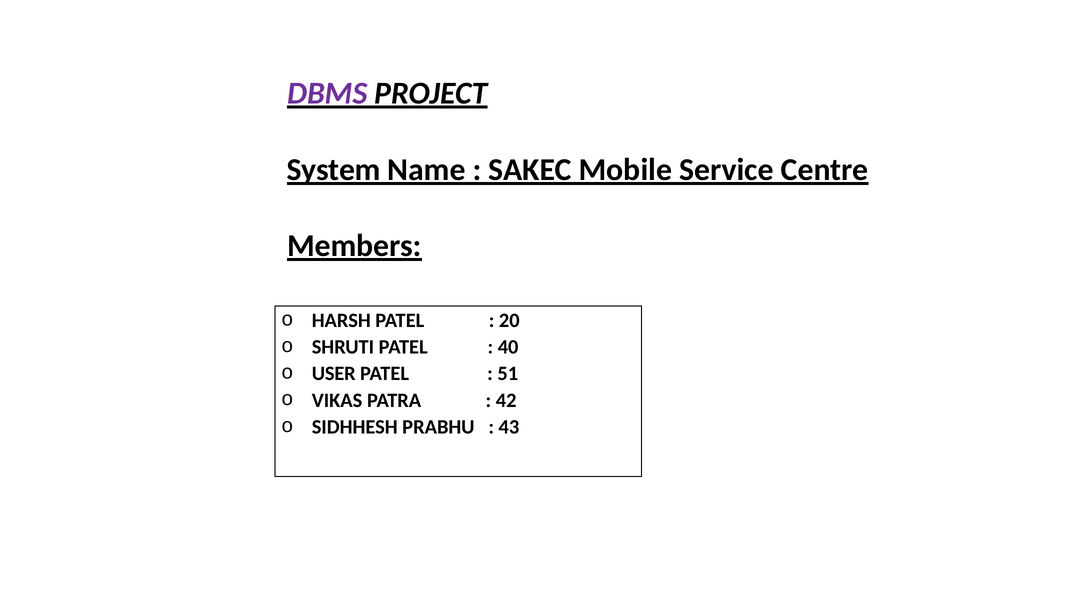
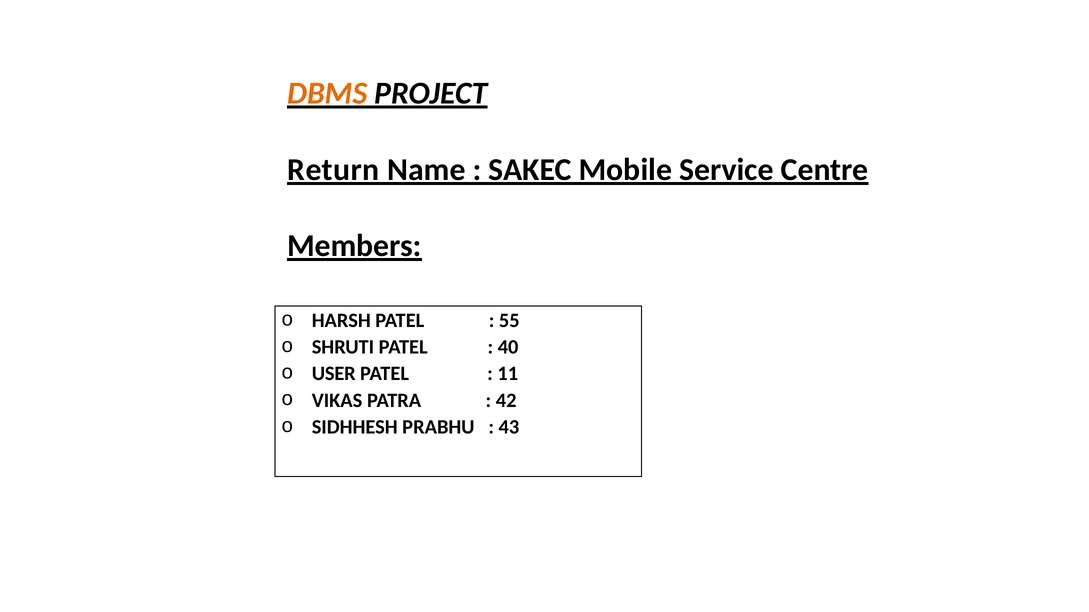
DBMS colour: purple -> orange (327, 94)
System: System -> Return (333, 170)
20: 20 -> 55 (509, 321)
51: 51 -> 11 (508, 374)
